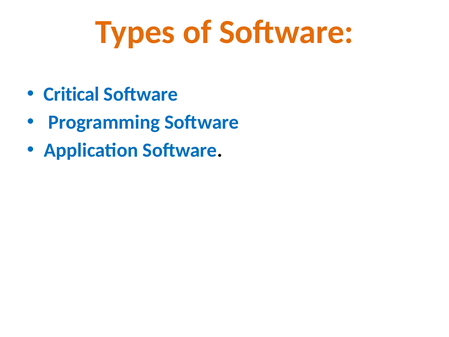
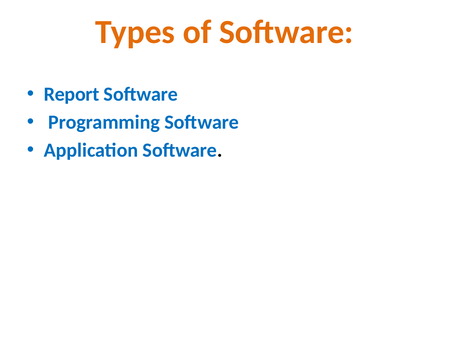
Critical: Critical -> Report (72, 94)
